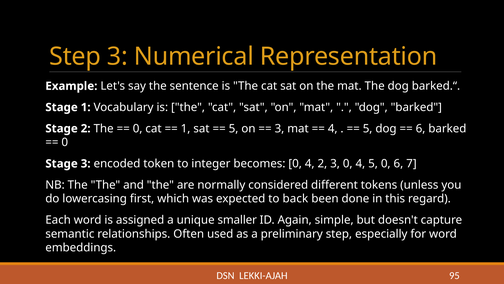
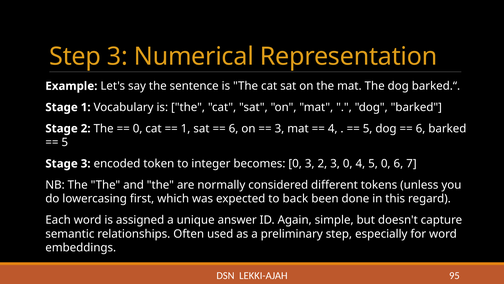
5: 5 -> 6 (234, 128)
0: 0 -> 5 (65, 142)
becomes 0 4: 4 -> 3 (310, 163)
smaller: smaller -> answer (237, 220)
